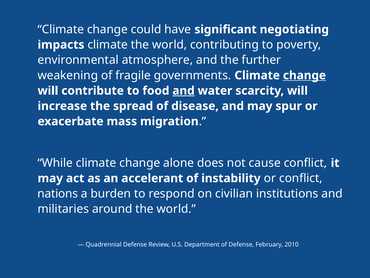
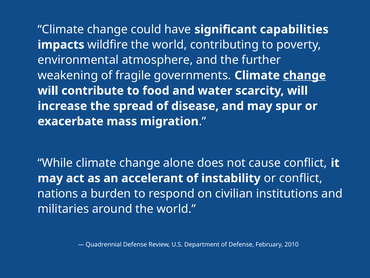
negotiating: negotiating -> capabilities (294, 29)
impacts climate: climate -> wildfire (108, 45)
and underline: present -> none (183, 91)
